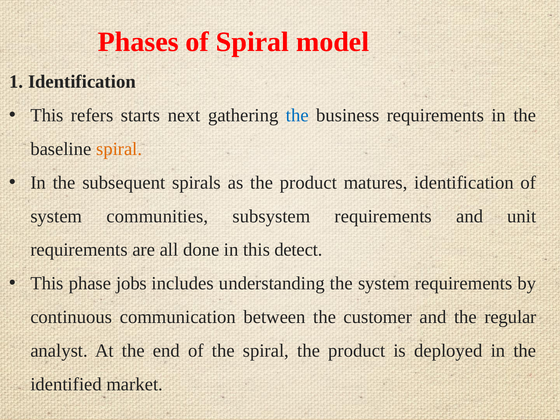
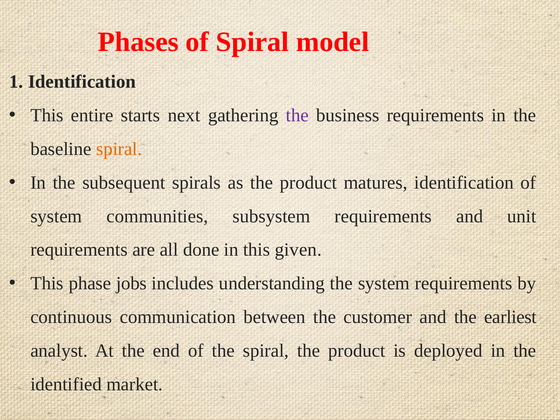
refers: refers -> entire (92, 115)
the colour: blue -> purple (297, 115)
detect: detect -> given (298, 250)
regular: regular -> earliest (510, 317)
